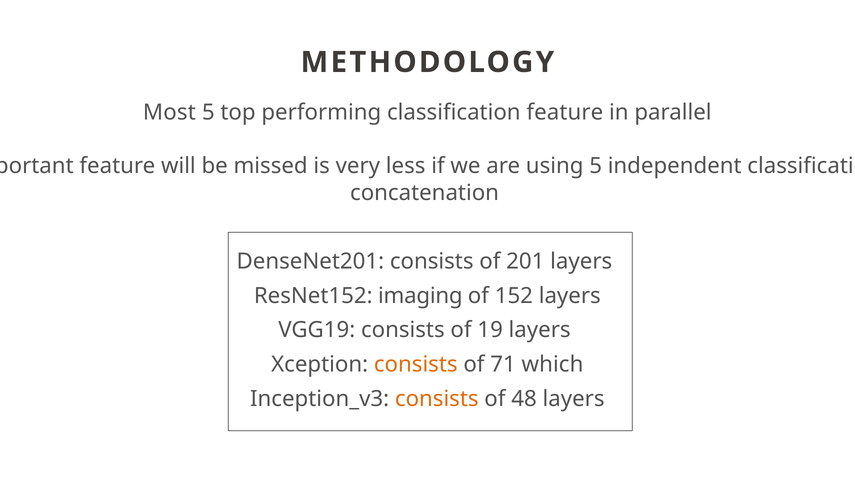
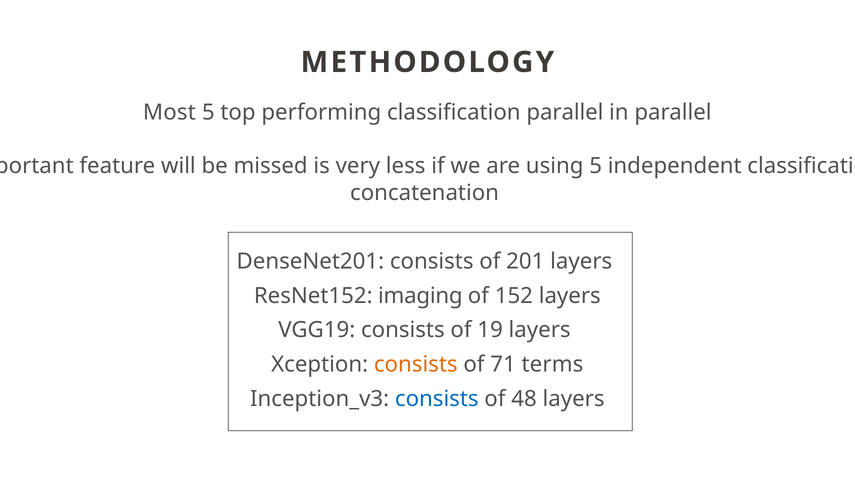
classification feature: feature -> parallel (565, 113)
which: which -> terms (552, 364)
consists colour: orange -> blue (437, 399)
